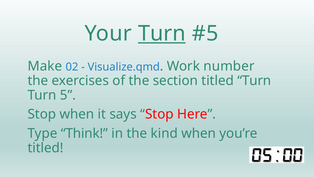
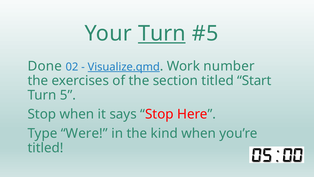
Make: Make -> Done (45, 66)
Visualize.qmd underline: none -> present (124, 67)
titled Turn: Turn -> Start (254, 80)
Think: Think -> Were (84, 133)
